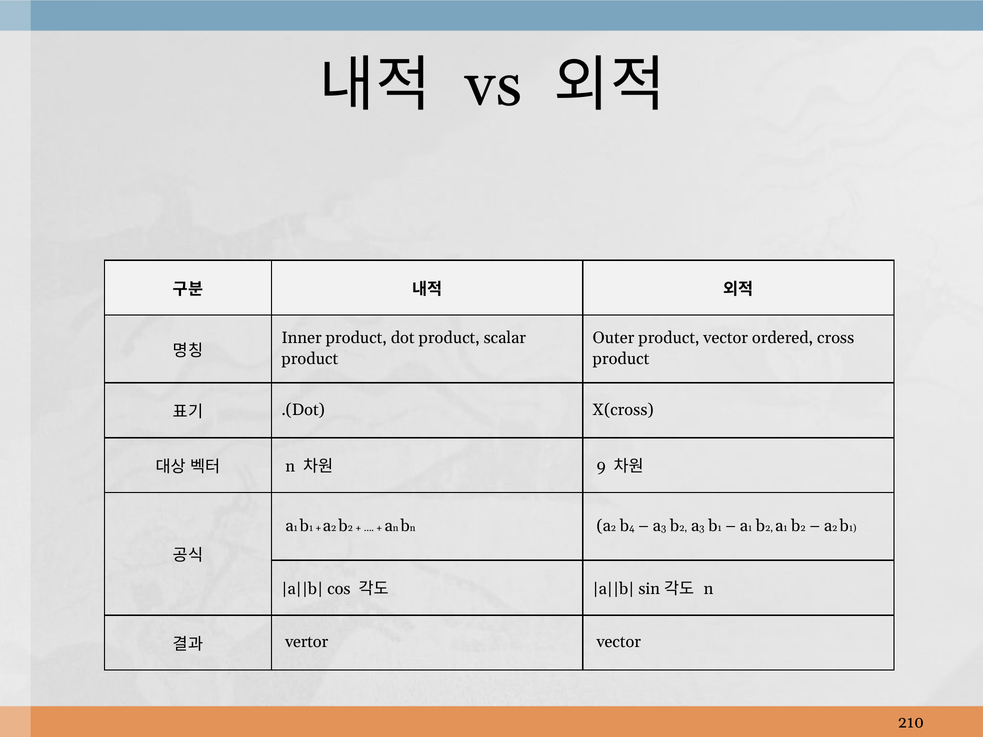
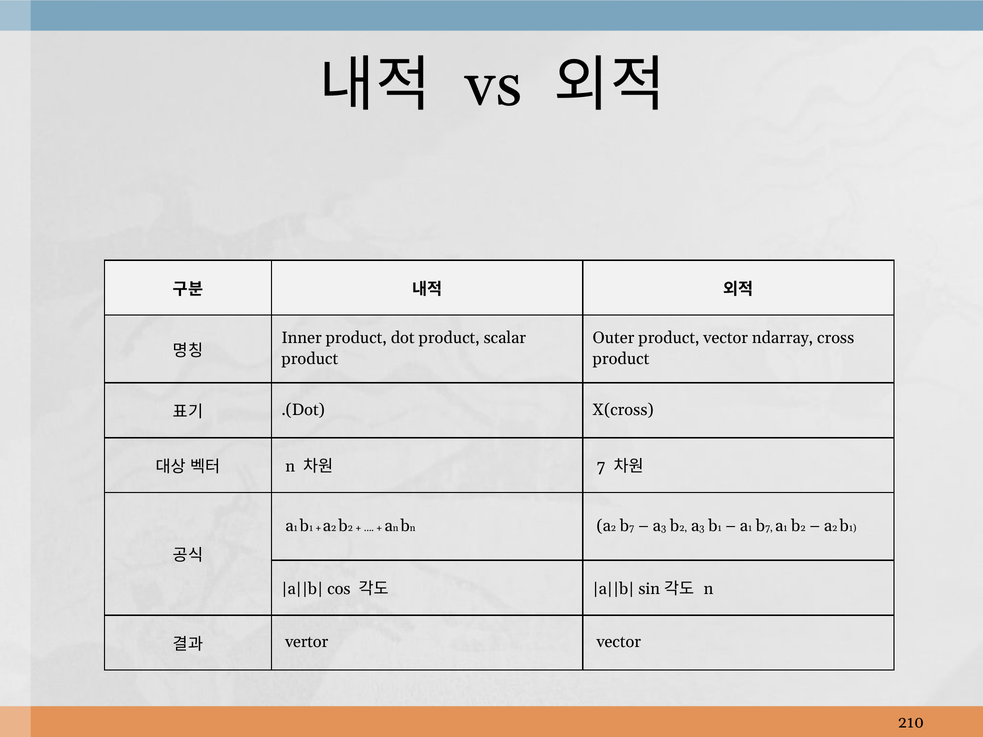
ordered: ordered -> ndarray (783, 338)
9: 9 -> 7 (601, 467)
4: 4 -> 7 (632, 528)
2: 2 -> 7 (769, 528)
